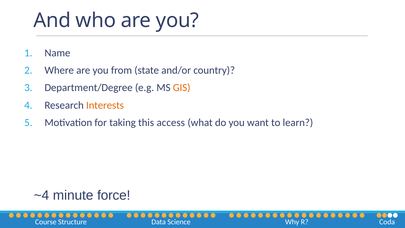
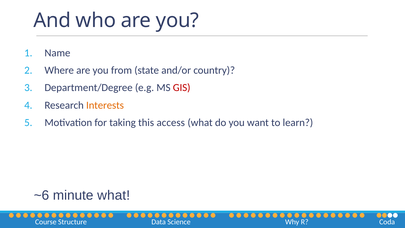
GIS colour: orange -> red (182, 88)
~4: ~4 -> ~6 (41, 195)
minute force: force -> what (114, 195)
